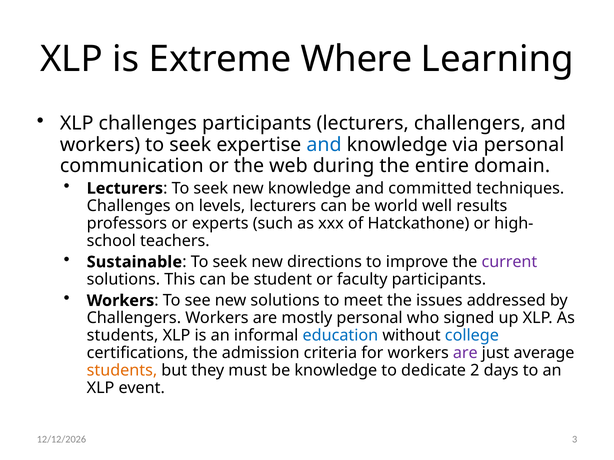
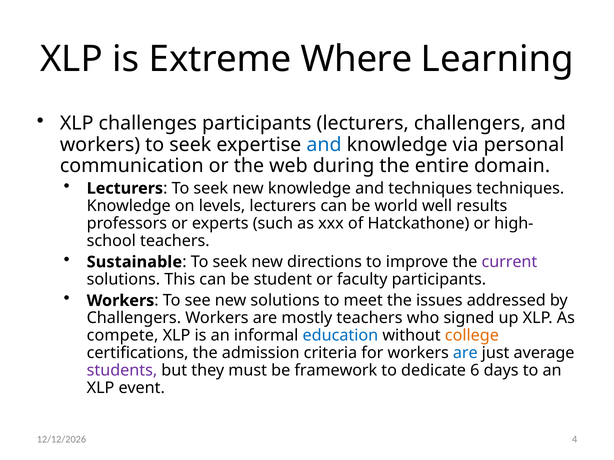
and committed: committed -> techniques (430, 189)
Challenges: Challenges -> Knowledge (129, 206)
mostly personal: personal -> teachers (370, 318)
students: students -> compete (123, 336)
college colour: blue -> orange (472, 336)
are colour: purple -> blue (465, 353)
students colour: orange -> purple (122, 371)
be knowledge: knowledge -> framework (336, 371)
2: 2 -> 6 (475, 371)
3: 3 -> 4 (575, 440)
